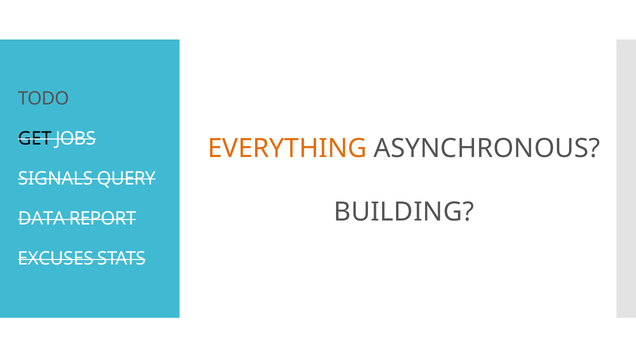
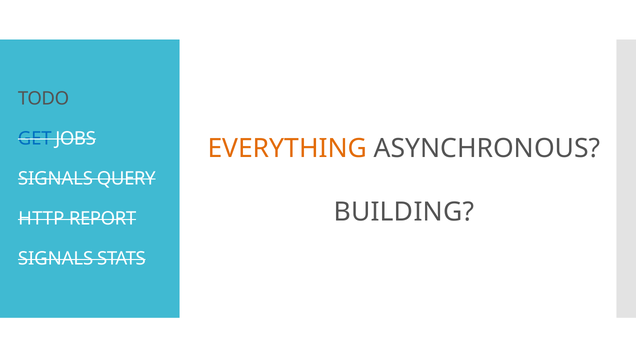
GET colour: black -> blue (35, 138)
DATA: DATA -> HTTP (41, 218)
EXCUSES: EXCUSES -> SIGNALS (56, 258)
